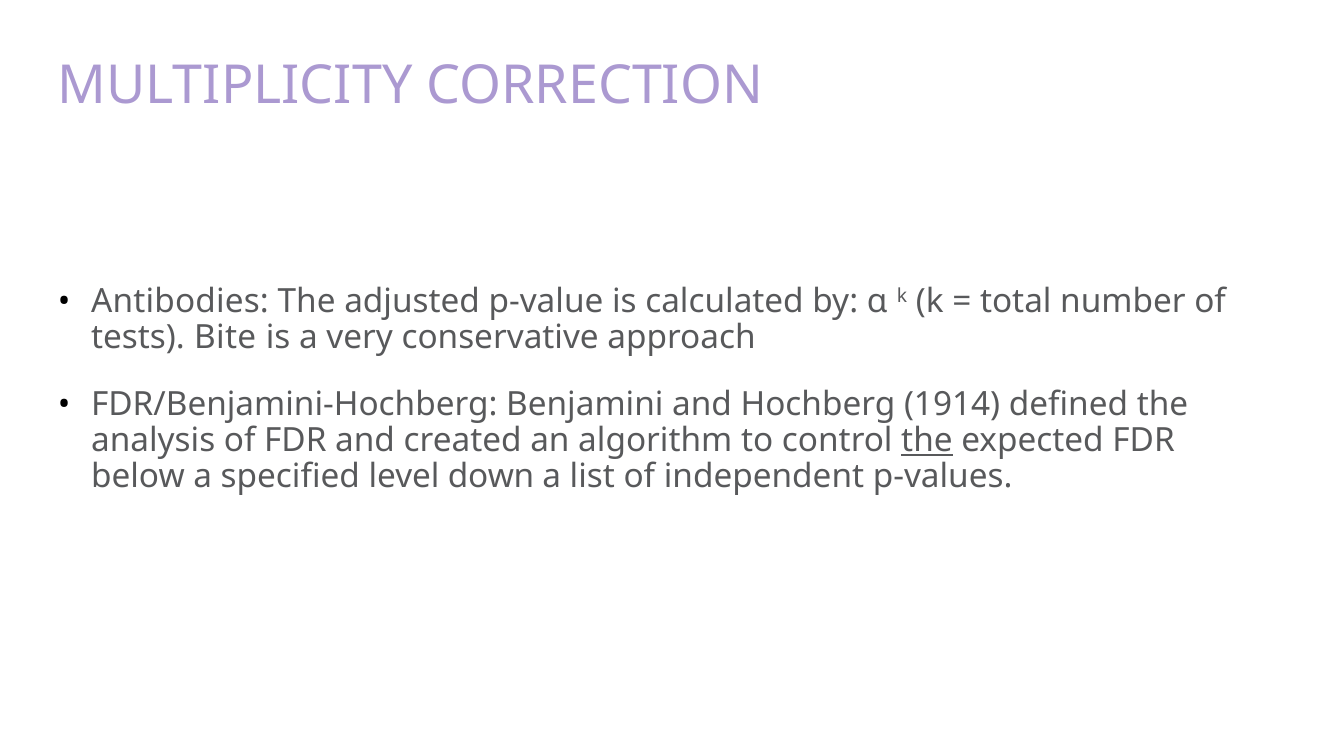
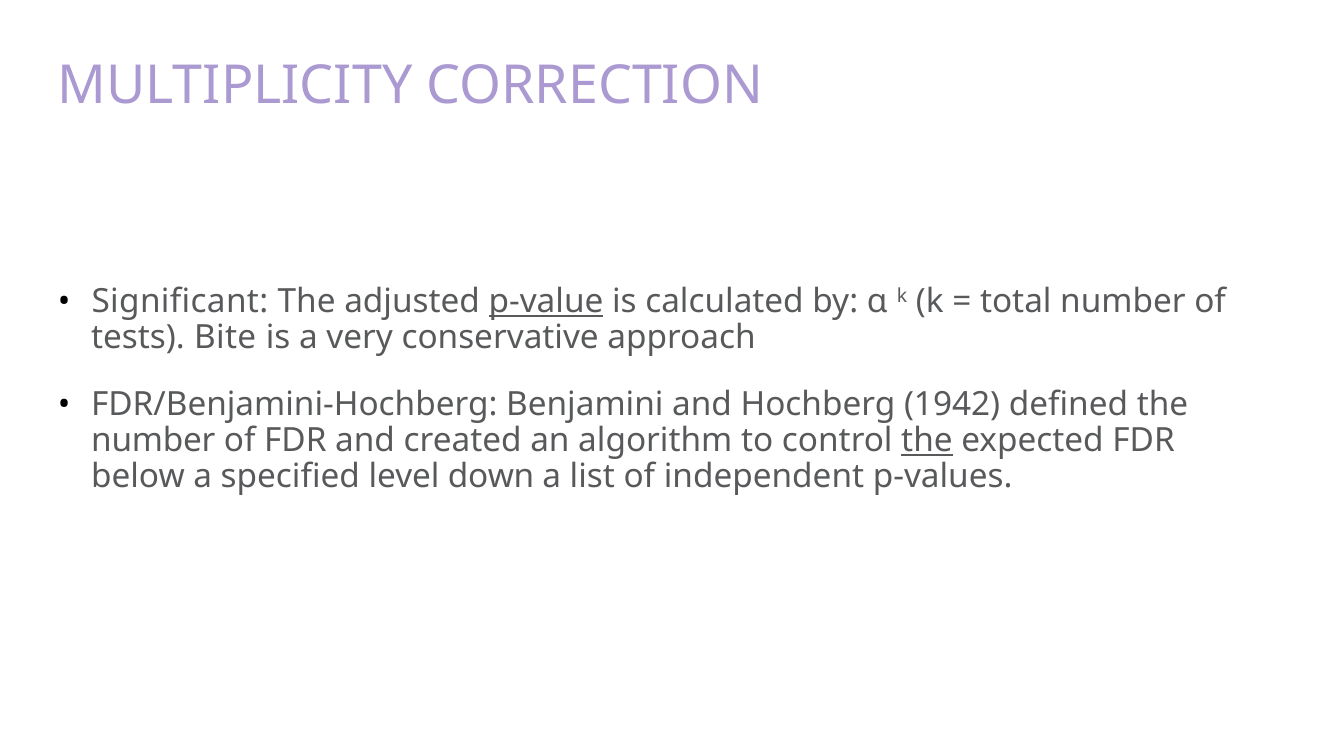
Antibodies: Antibodies -> Significant (180, 302)
p-value underline: none -> present (546, 302)
1914: 1914 -> 1942 (952, 405)
analysis: analysis -> number (153, 441)
